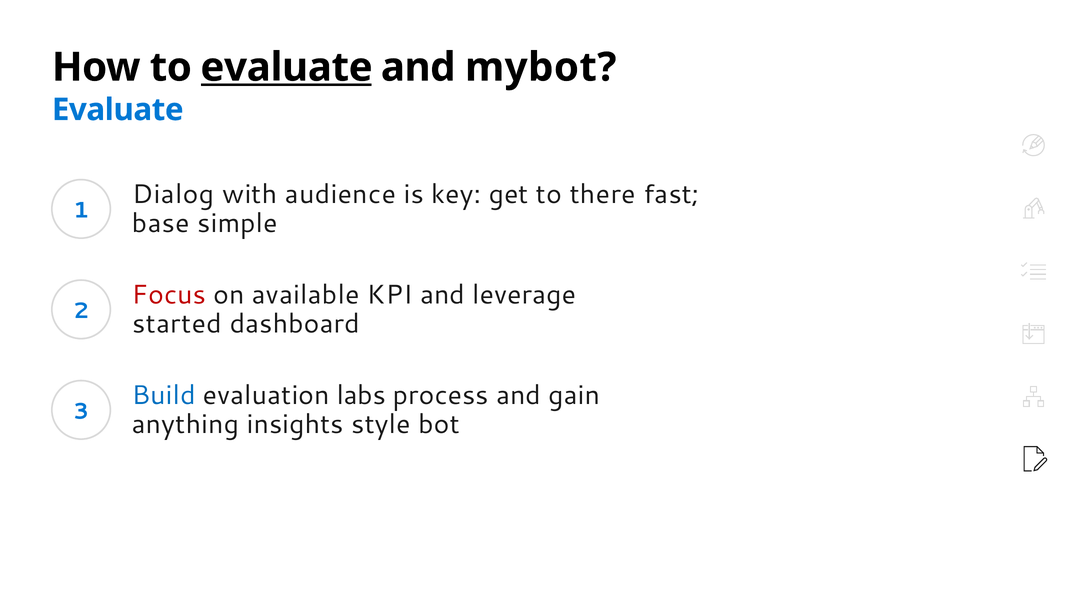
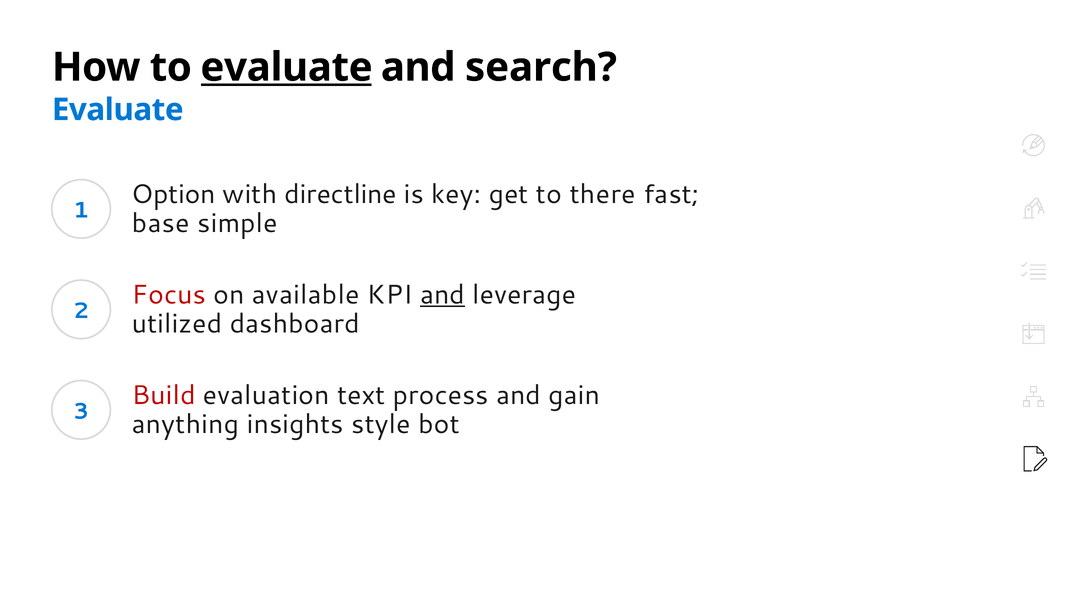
mybot: mybot -> search (541, 67)
Dialog: Dialog -> Option (174, 194)
audience: audience -> directline (341, 194)
and underline: none -> present (443, 295)
started: started -> utilized (177, 324)
Build colour: blue -> red (164, 395)
labs: labs -> text (361, 395)
